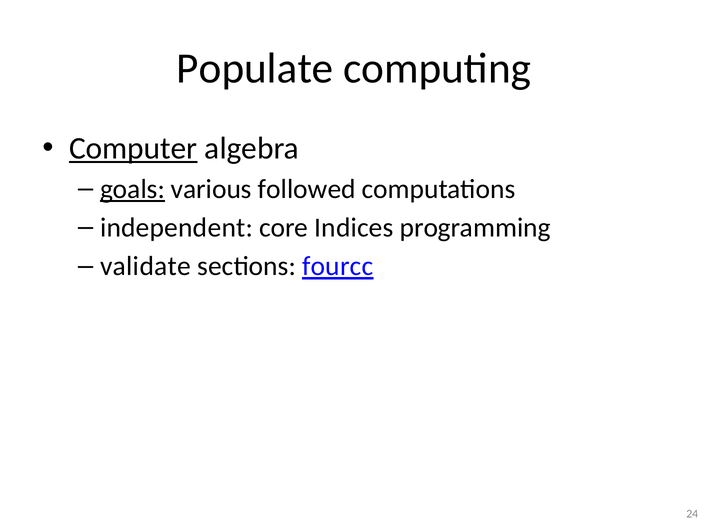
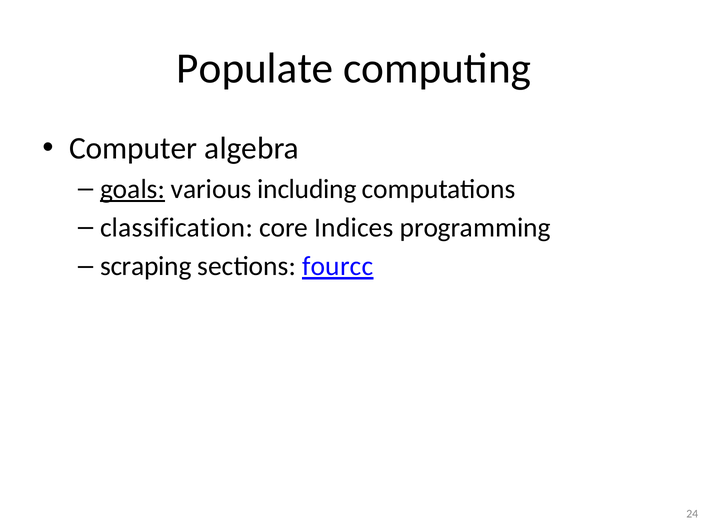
Computer underline: present -> none (133, 149)
followed: followed -> including (307, 189)
independent: independent -> classification (176, 228)
validate: validate -> scraping (146, 266)
